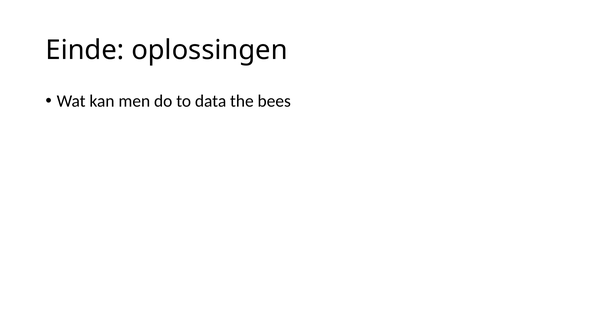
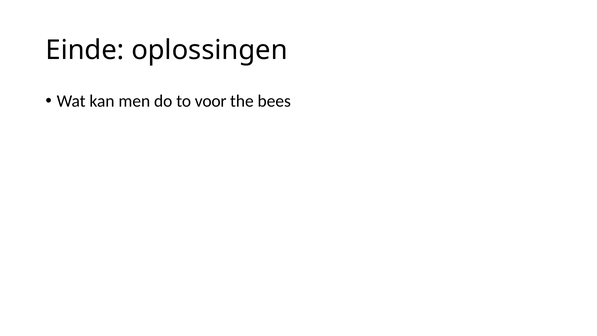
data: data -> voor (211, 101)
